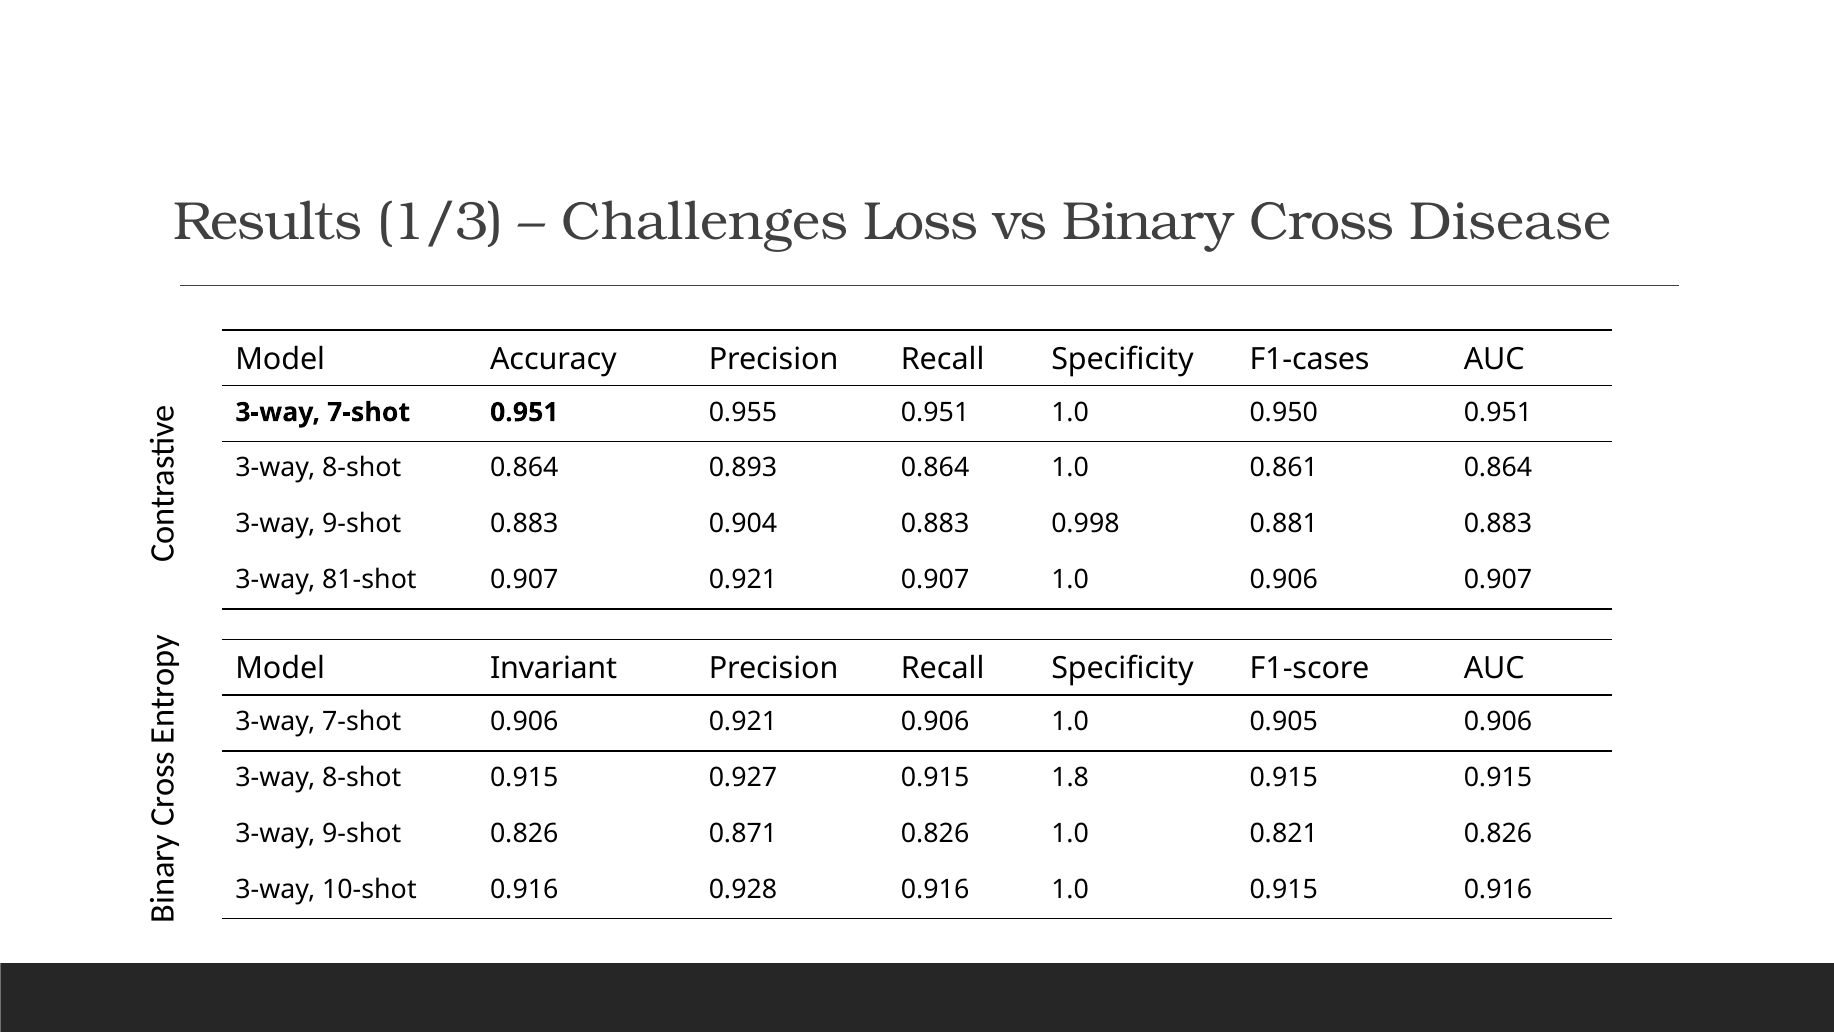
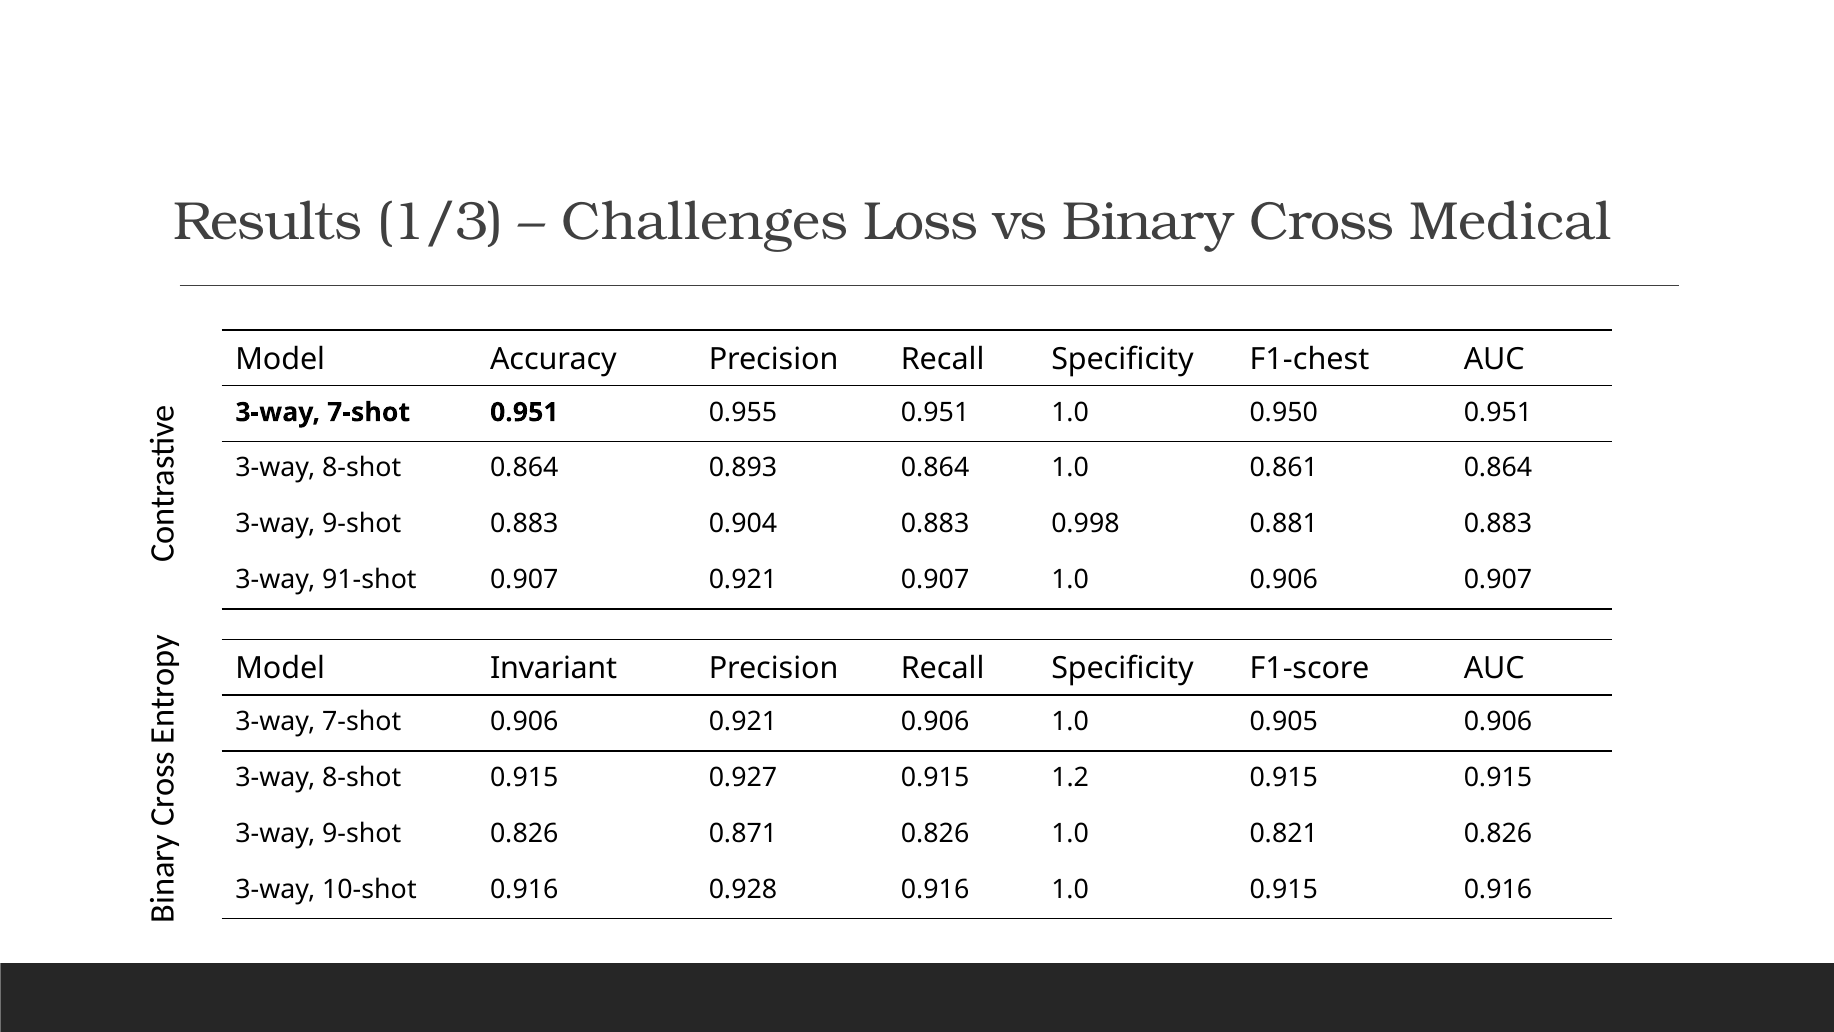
Disease: Disease -> Medical (1510, 222)
F1-cases: F1-cases -> F1-chest (1309, 359)
81-shot: 81-shot -> 91-shot (369, 580)
1.8: 1.8 -> 1.2 (1070, 777)
